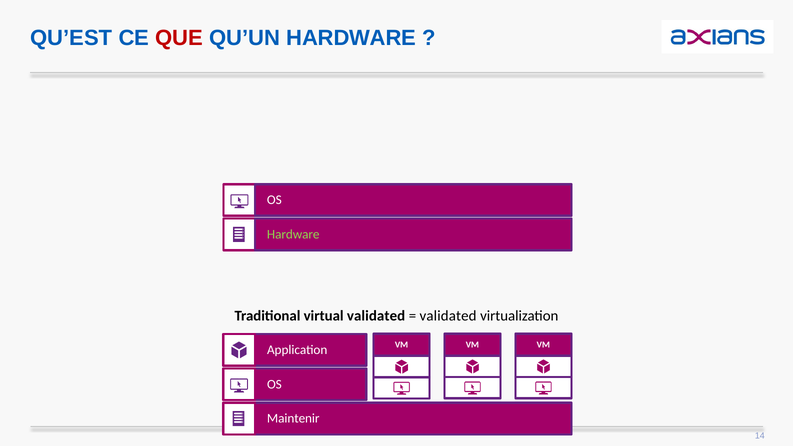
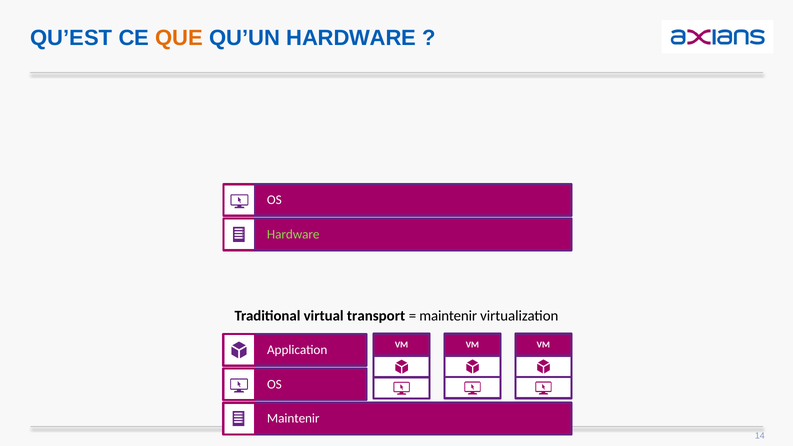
QUE colour: red -> orange (179, 38)
virtual validated: validated -> transport (376, 316)
validated: validated -> maintenir (448, 316)
